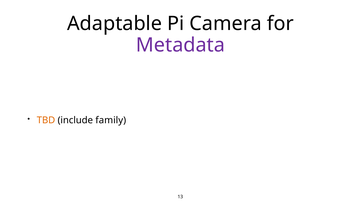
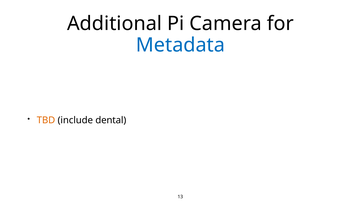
Adaptable: Adaptable -> Additional (115, 24)
Metadata colour: purple -> blue (180, 45)
family: family -> dental (111, 120)
